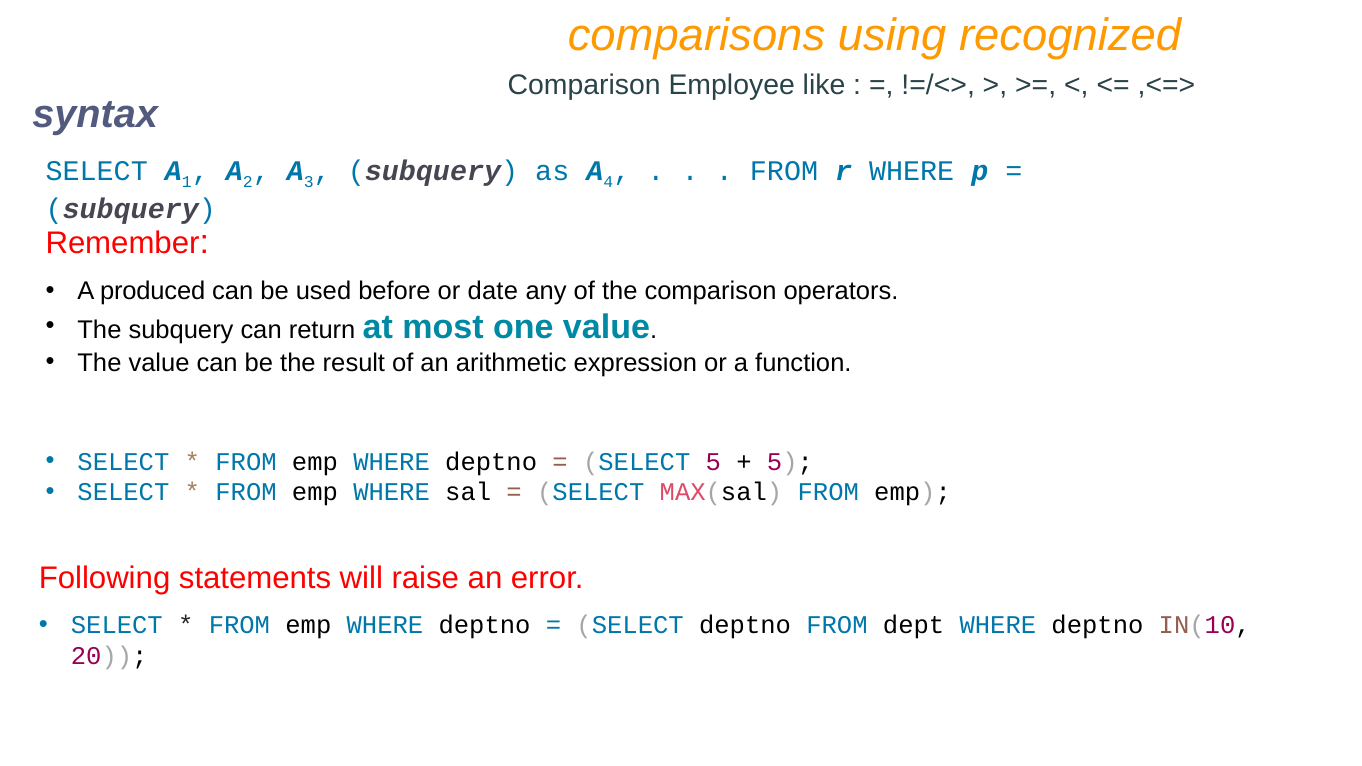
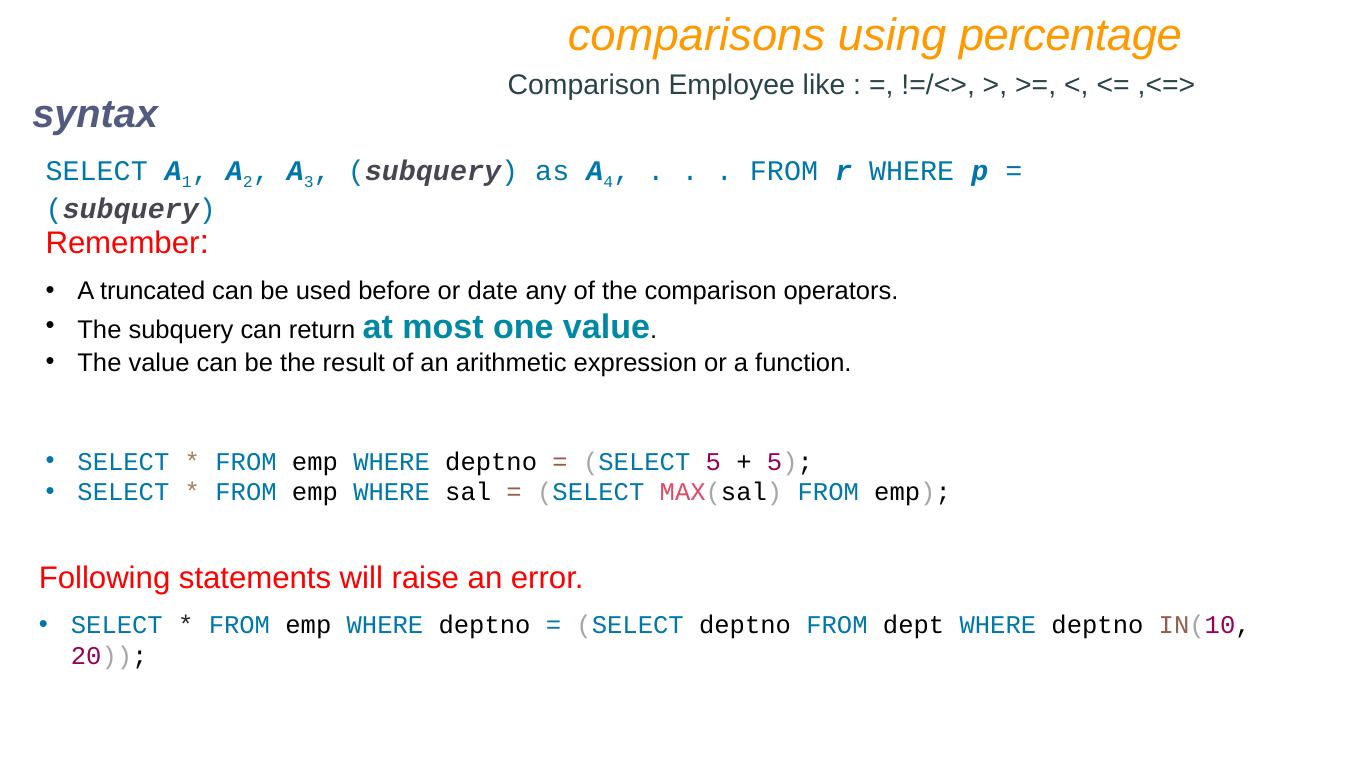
recognized: recognized -> percentage (1070, 35)
produced: produced -> truncated (153, 291)
